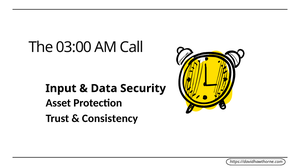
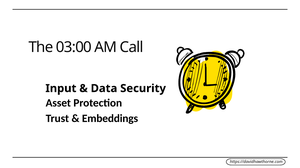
Consistency: Consistency -> Embeddings (110, 119)
